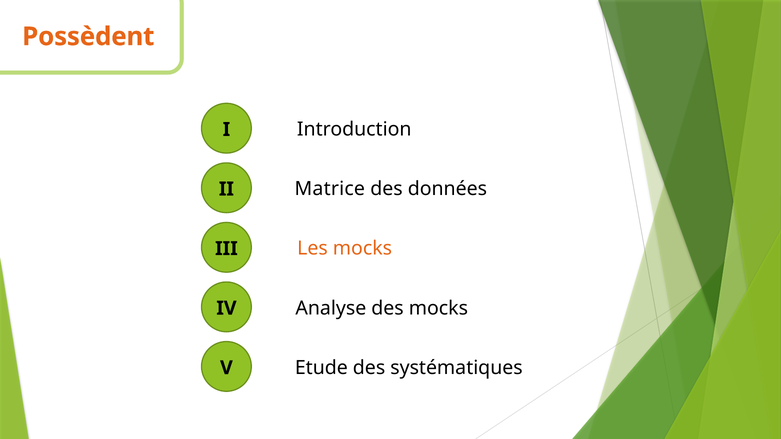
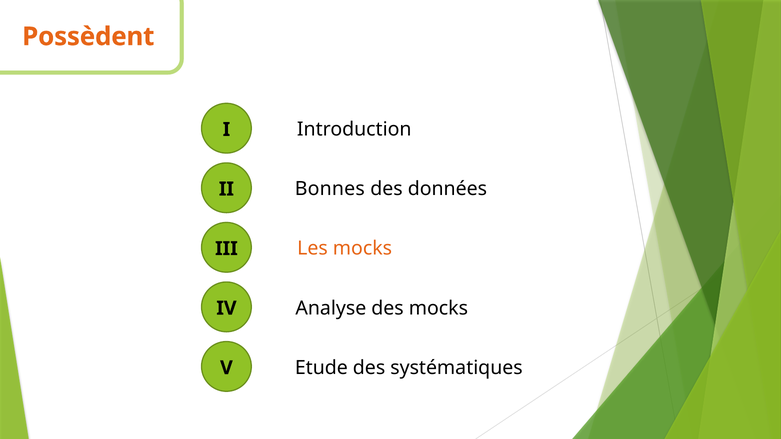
Matrice: Matrice -> Bonnes (330, 189)
